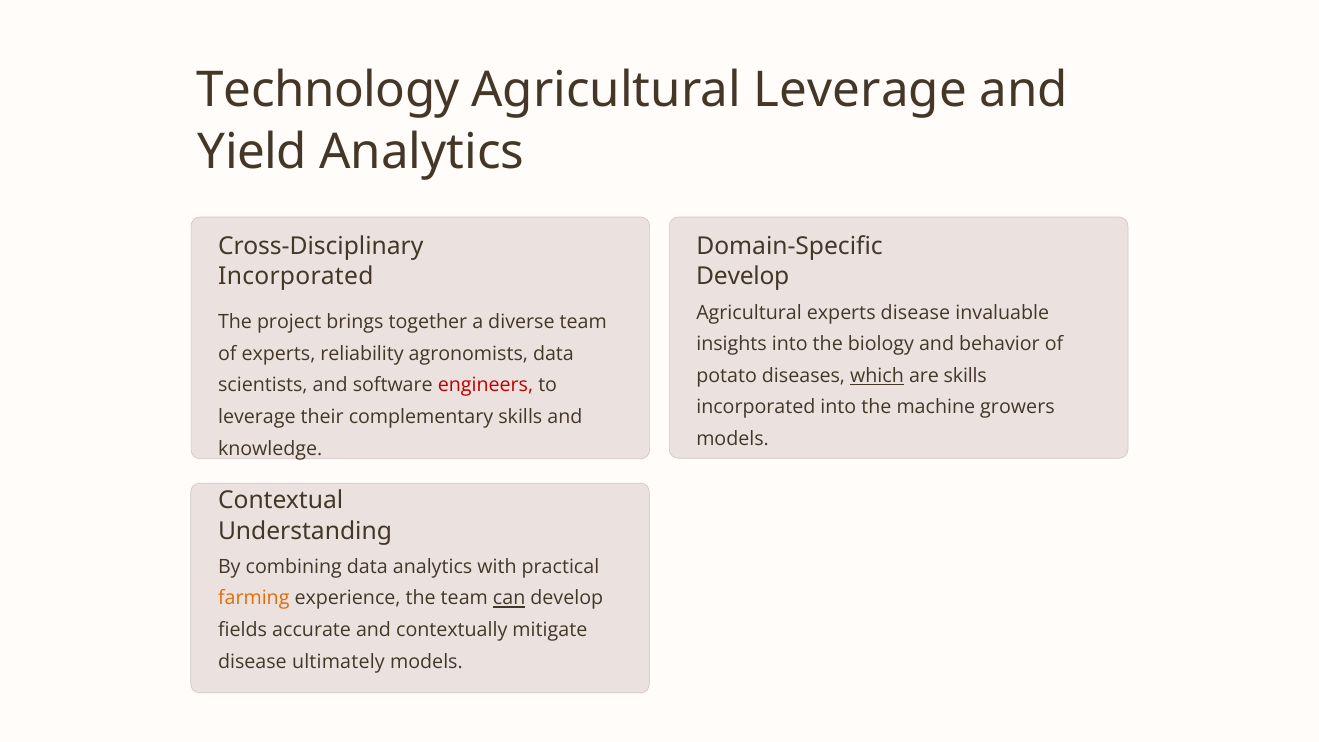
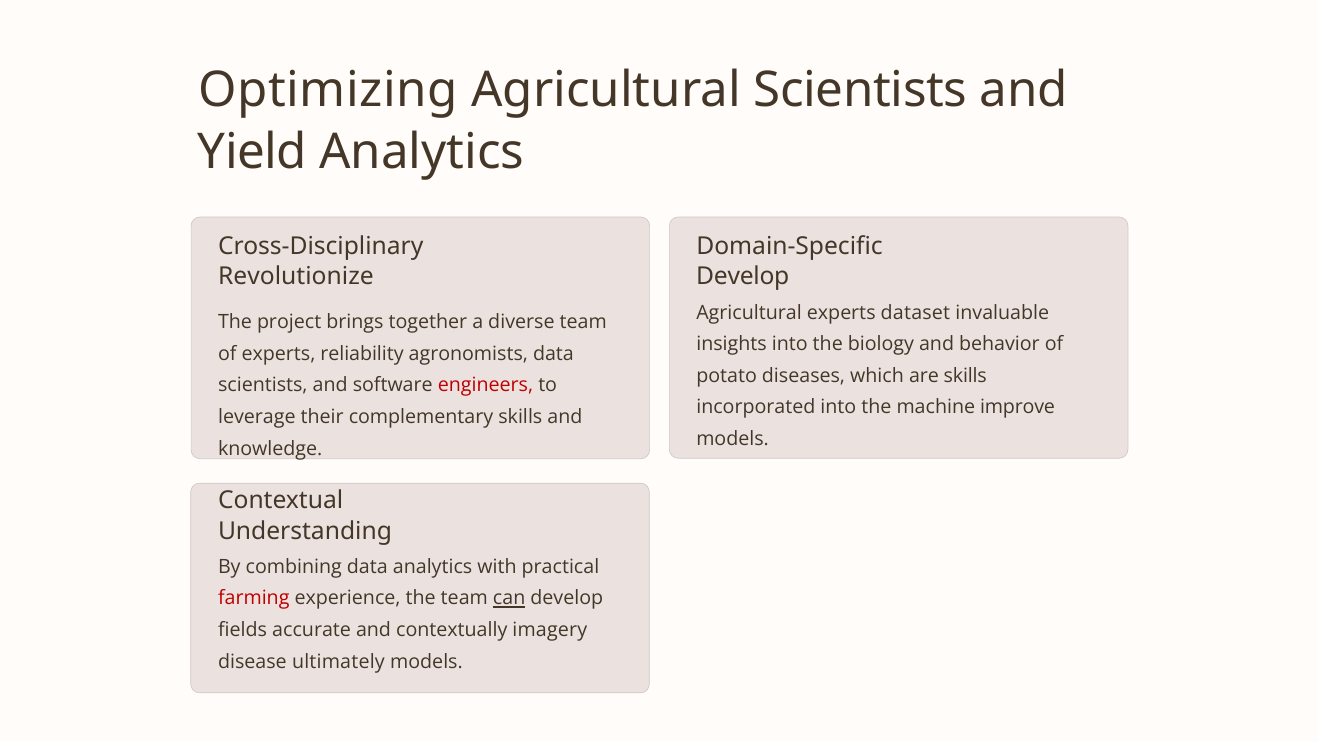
Technology: Technology -> Optimizing (328, 90)
Agricultural Leverage: Leverage -> Scientists (861, 90)
Incorporated: Incorporated -> Revolutionize (296, 277)
experts disease: disease -> dataset (915, 313)
which underline: present -> none (877, 376)
growers: growers -> improve (1018, 407)
farming colour: orange -> red (254, 598)
mitigate: mitigate -> imagery (550, 630)
